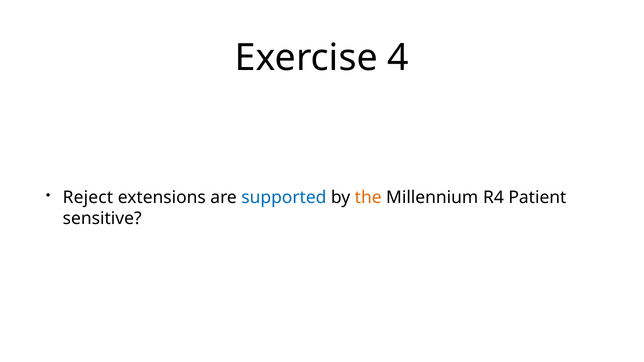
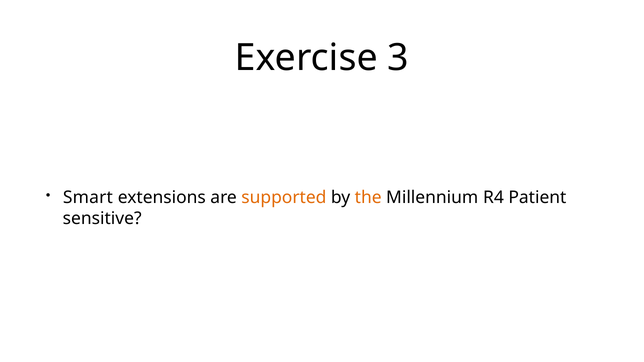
4: 4 -> 3 (398, 58)
Reject: Reject -> Smart (88, 198)
supported colour: blue -> orange (284, 198)
